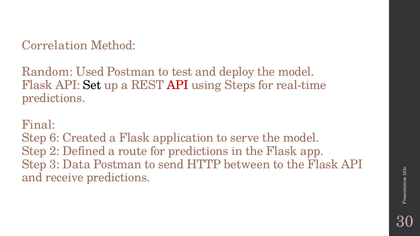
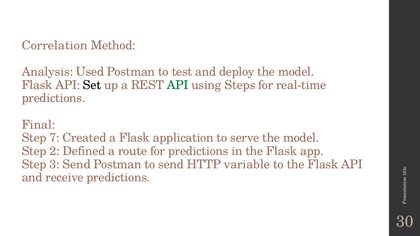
Random: Random -> Analysis (47, 72)
API colour: red -> green (178, 85)
6: 6 -> 7 (55, 138)
3 Data: Data -> Send (77, 165)
between: between -> variable (247, 165)
